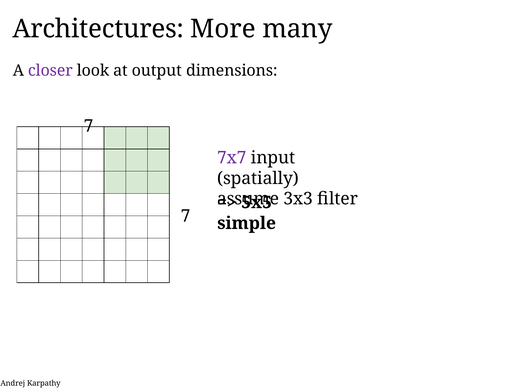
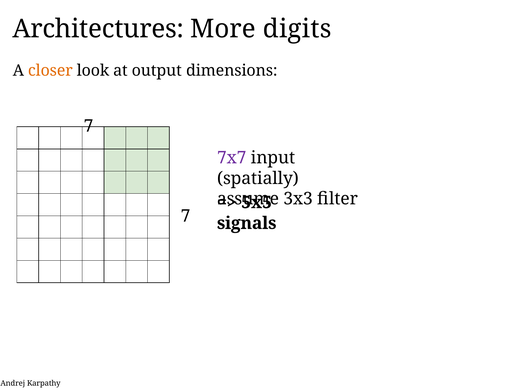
many: many -> digits (297, 29)
closer colour: purple -> orange (50, 71)
simple: simple -> signals (247, 223)
